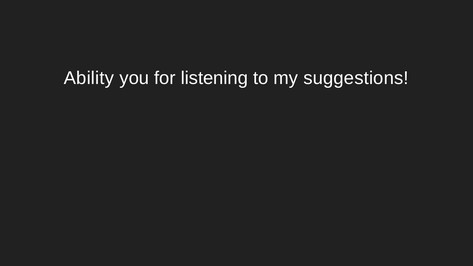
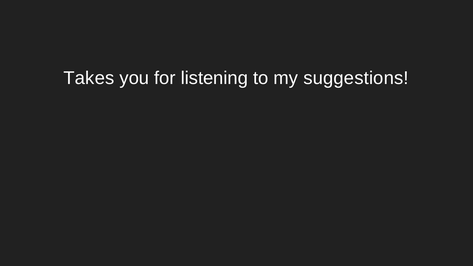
Ability: Ability -> Takes (89, 78)
